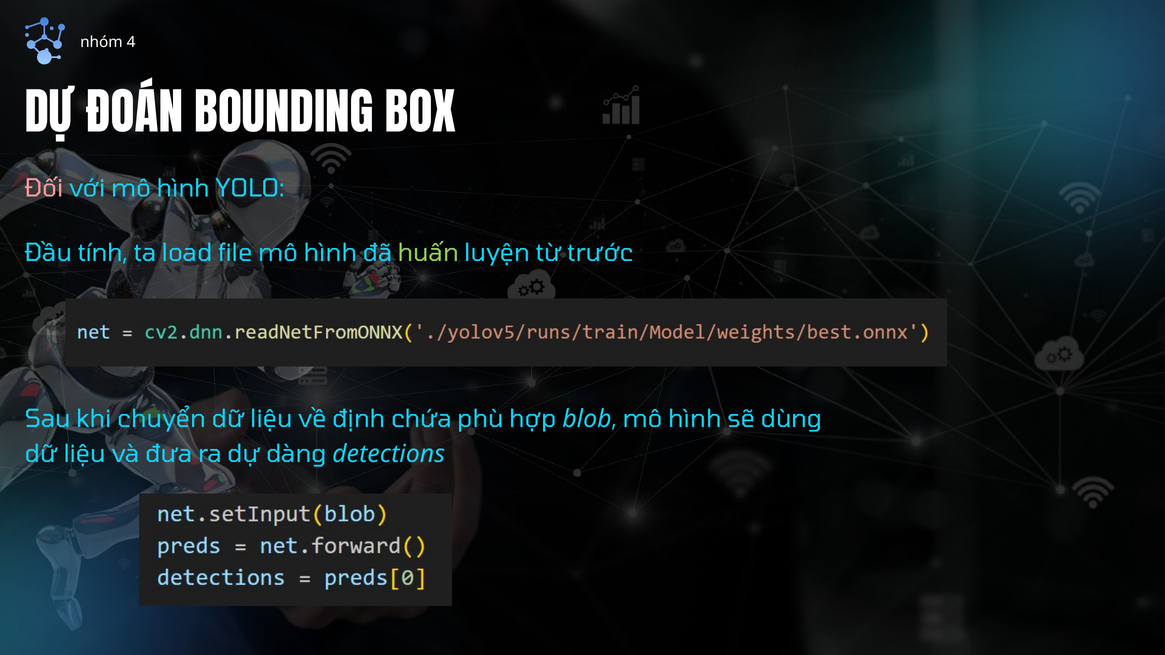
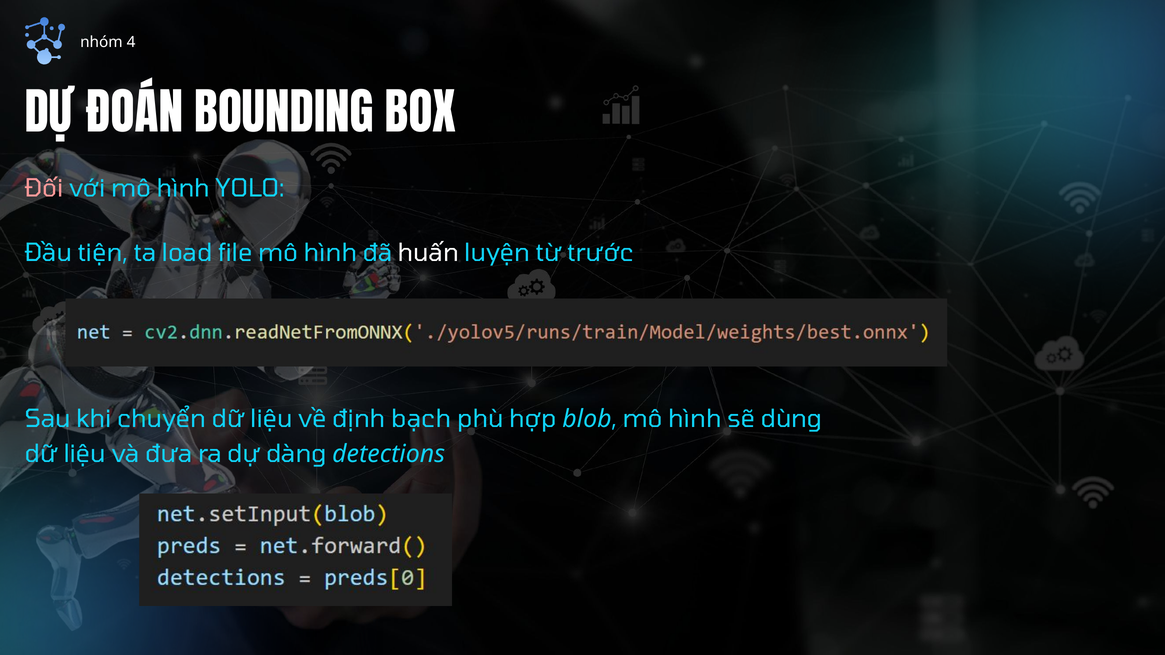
tính: tính -> tiện (103, 253)
huấn colour: light green -> white (428, 253)
chứa: chứa -> bạch (421, 419)
